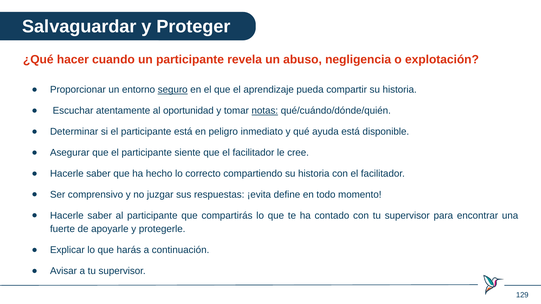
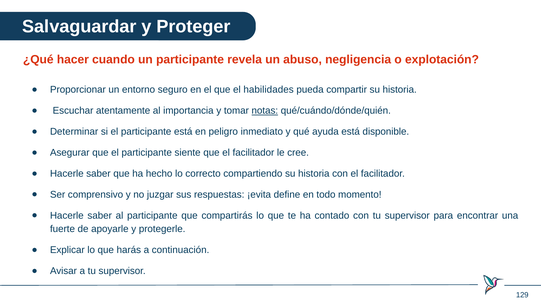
seguro underline: present -> none (173, 90)
aprendizaje: aprendizaje -> habilidades (269, 90)
oportunidad: oportunidad -> importancia (188, 111)
